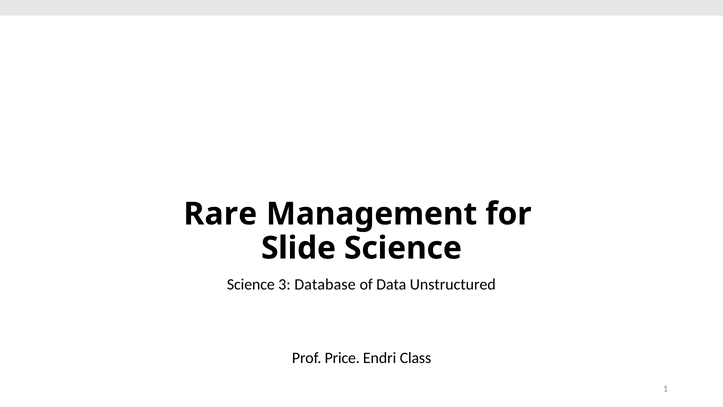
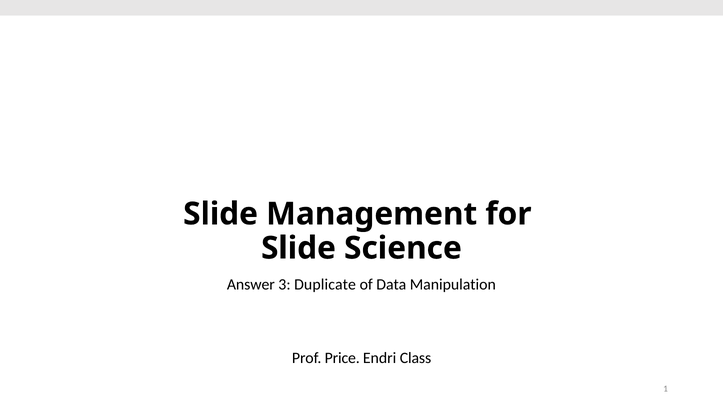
Rare: Rare -> Slide (221, 214)
Science: Science -> Answer (251, 284)
Database: Database -> Duplicate (325, 284)
Unstructured: Unstructured -> Manipulation (453, 284)
